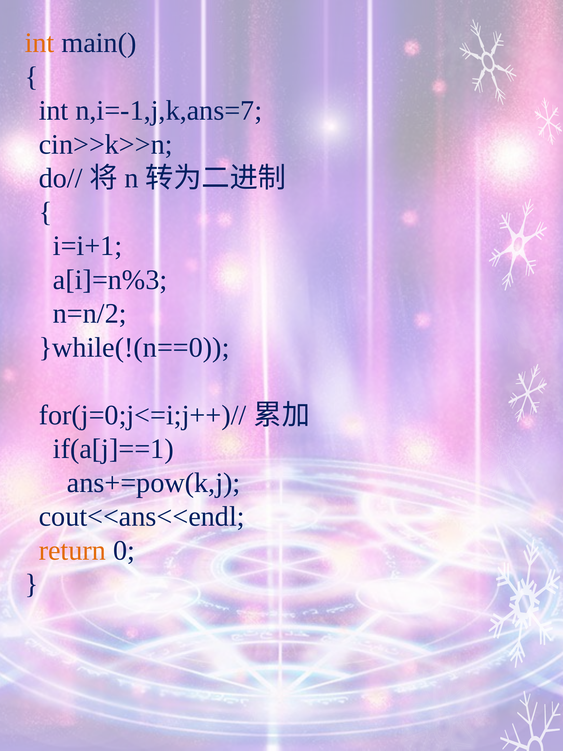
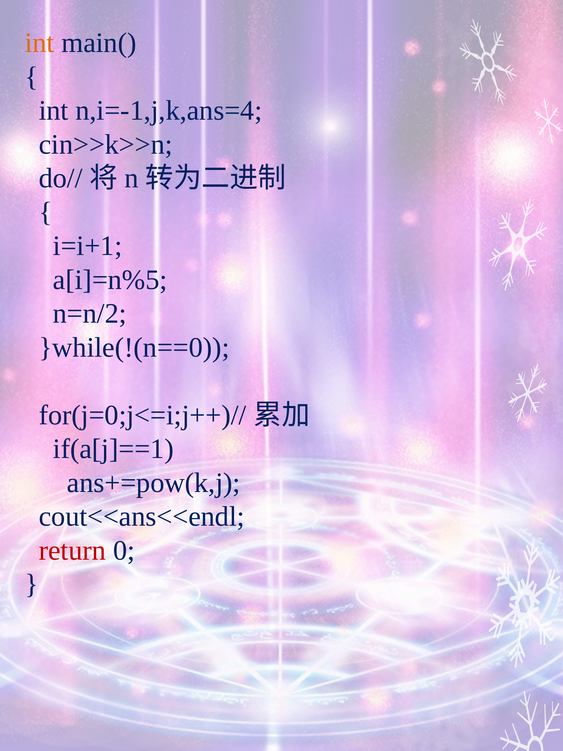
n,i=-1,j,k,ans=7: n,i=-1,j,k,ans=7 -> n,i=-1,j,k,ans=4 (169, 111)
a[i]=n%3: a[i]=n%3 -> a[i]=n%5 (110, 280)
return colour: orange -> red (72, 550)
